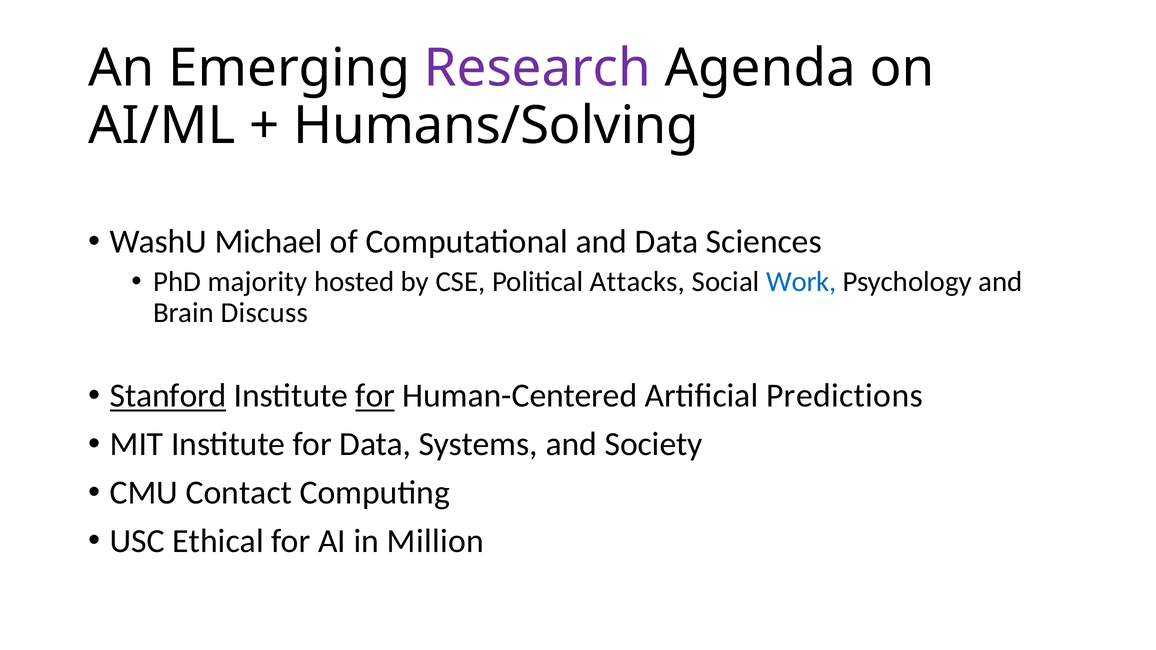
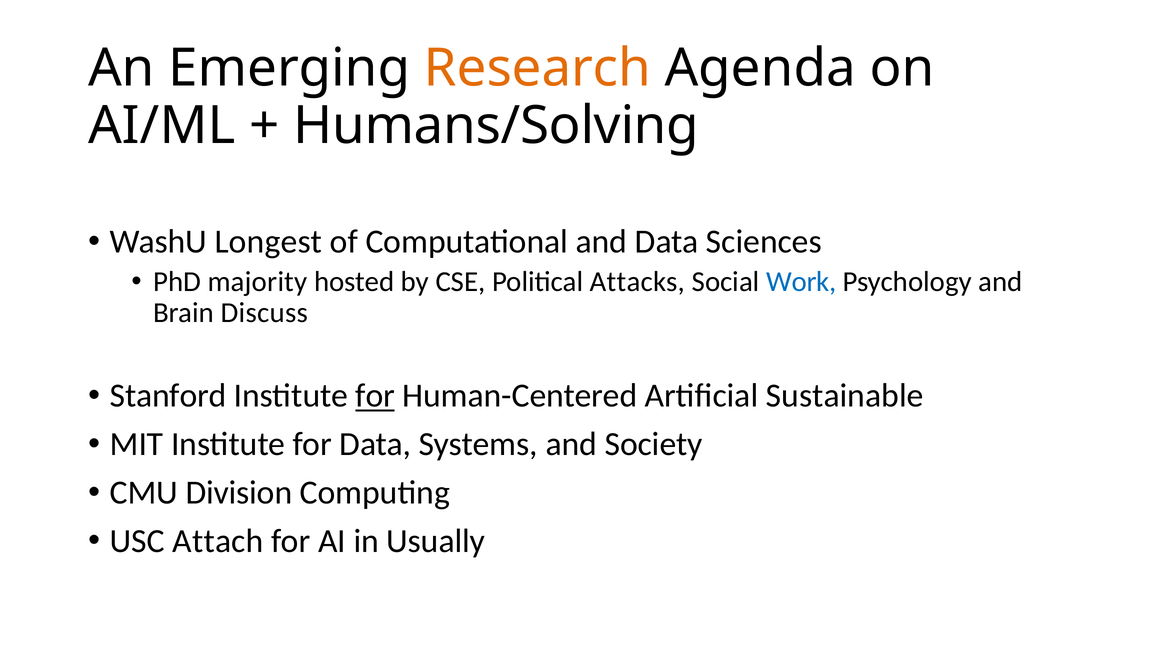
Research colour: purple -> orange (537, 69)
Michael: Michael -> Longest (268, 242)
Stanford underline: present -> none (168, 396)
Predictions: Predictions -> Sustainable (845, 396)
Contact: Contact -> Division (239, 493)
Ethical: Ethical -> Attach (218, 541)
Million: Million -> Usually (436, 541)
